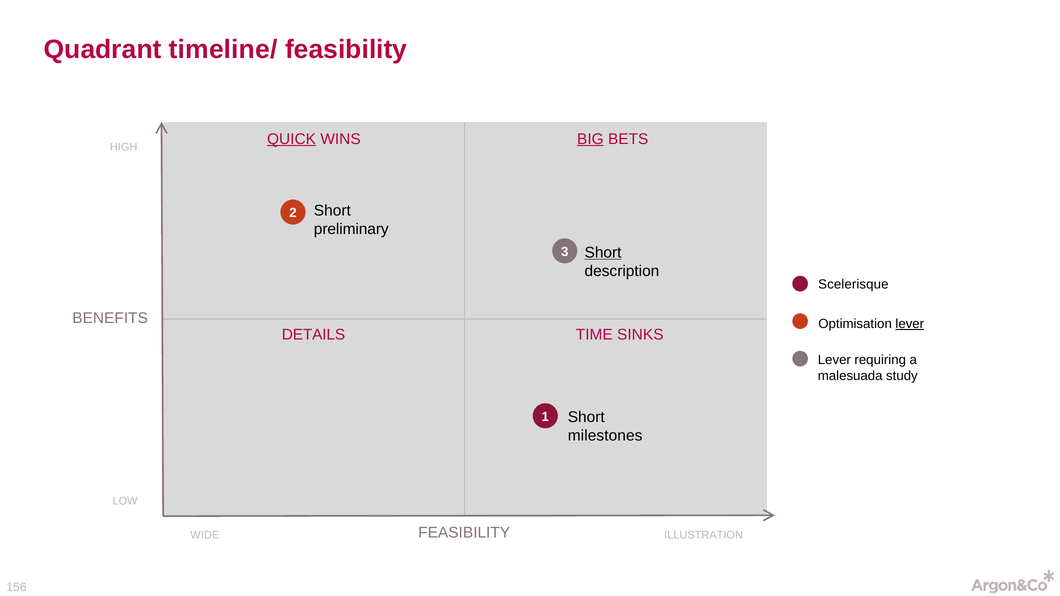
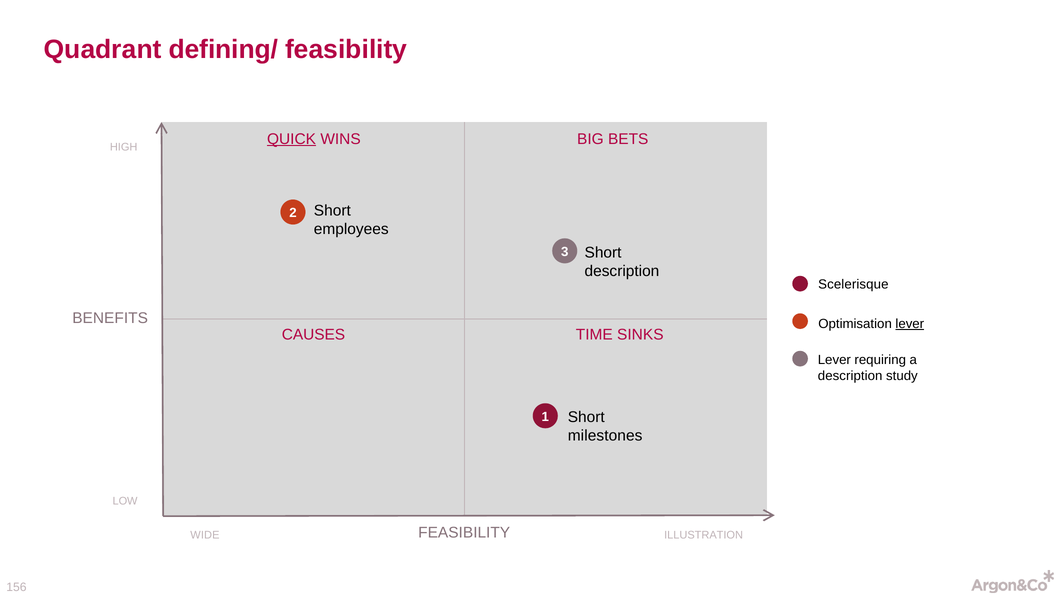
timeline/: timeline/ -> defining/ (223, 50)
BIG underline: present -> none (590, 139)
preliminary: preliminary -> employees (351, 229)
Short underline: present -> none (603, 253)
DETAILS: DETAILS -> CAUSES (313, 335)
malesuada: malesuada -> description (850, 376)
